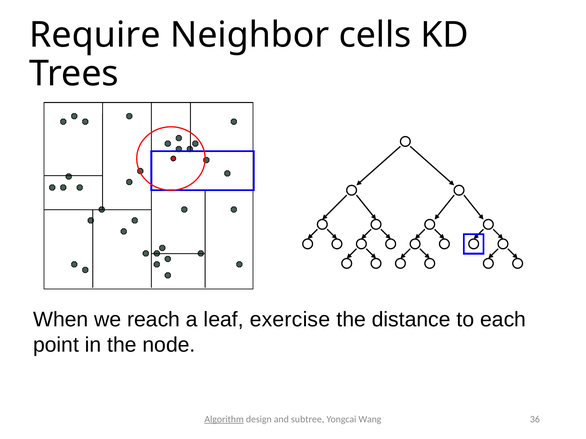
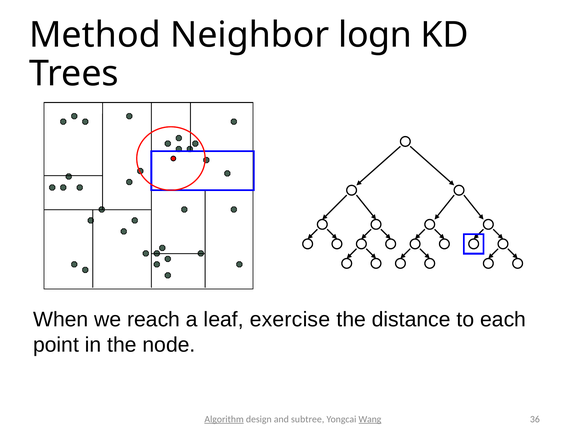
Require: Require -> Method (95, 35)
cells: cells -> logn (375, 35)
Wang underline: none -> present (370, 420)
